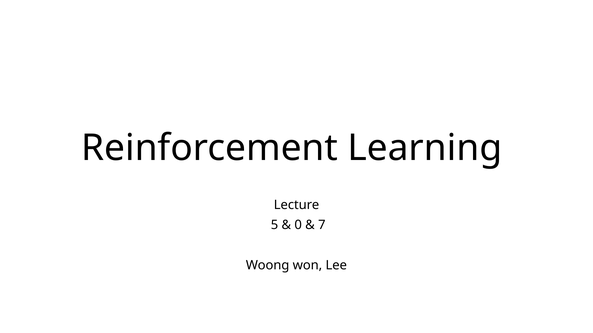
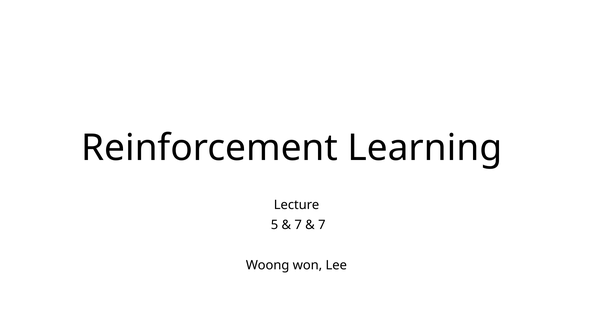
0: 0 -> 7 (298, 225)
